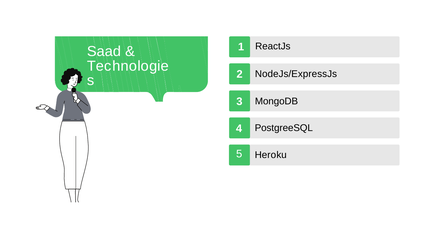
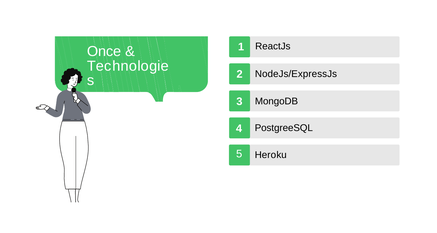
Saad: Saad -> Once (104, 52)
